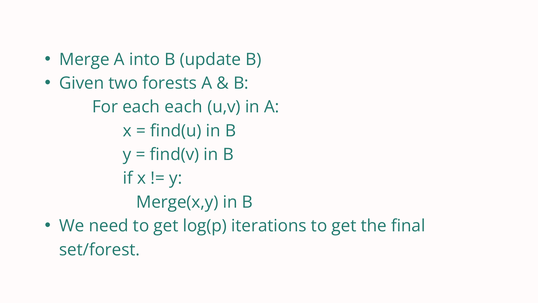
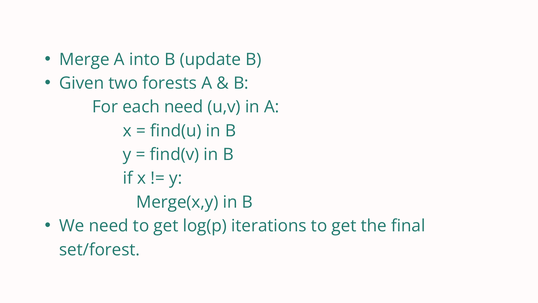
each each: each -> need (184, 107)
